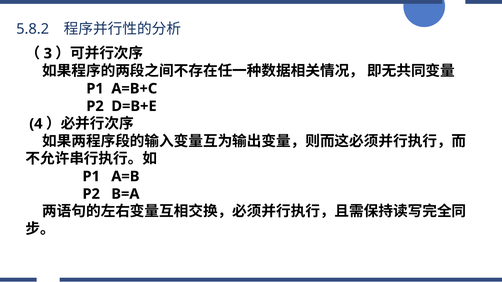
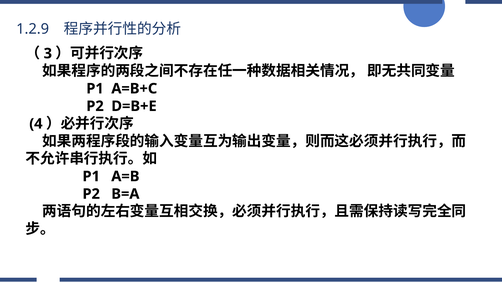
5.8.2: 5.8.2 -> 1.2.9 (33, 29)
